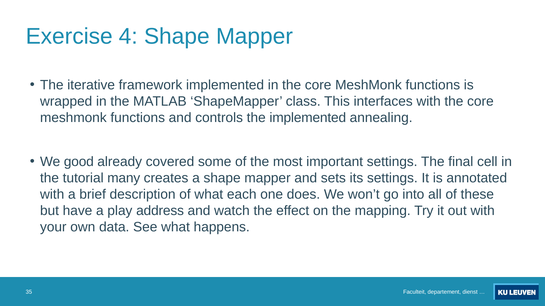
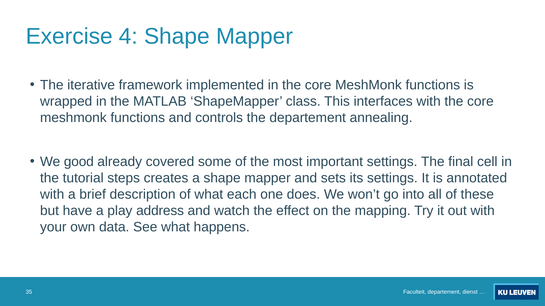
the implemented: implemented -> departement (308, 118)
many: many -> steps (124, 178)
